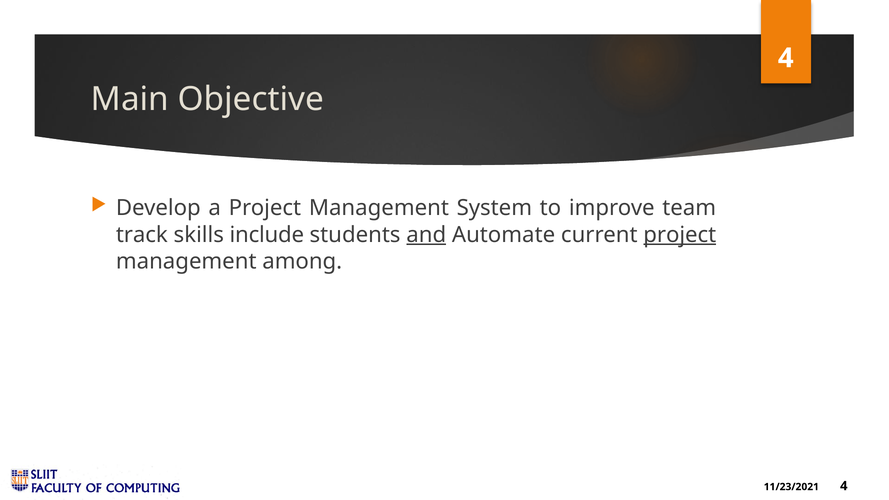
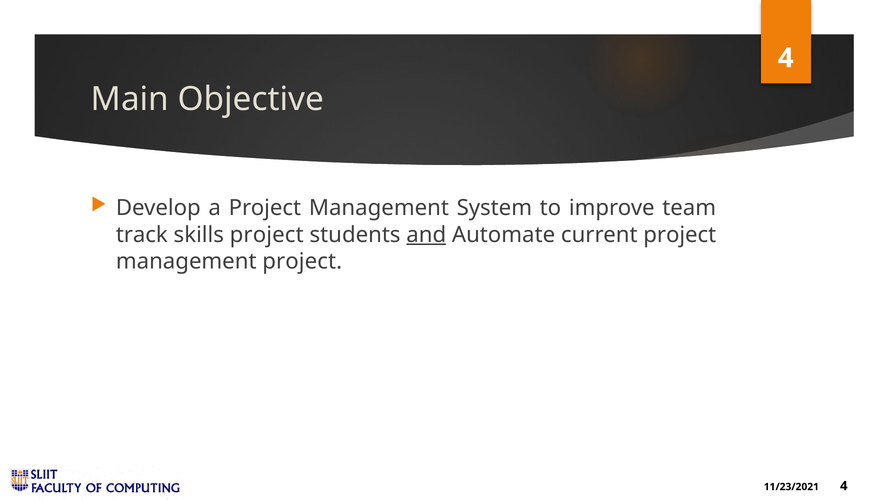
skills include: include -> project (267, 235)
project underline: present -> none (680, 235)
management among: among -> project (302, 261)
